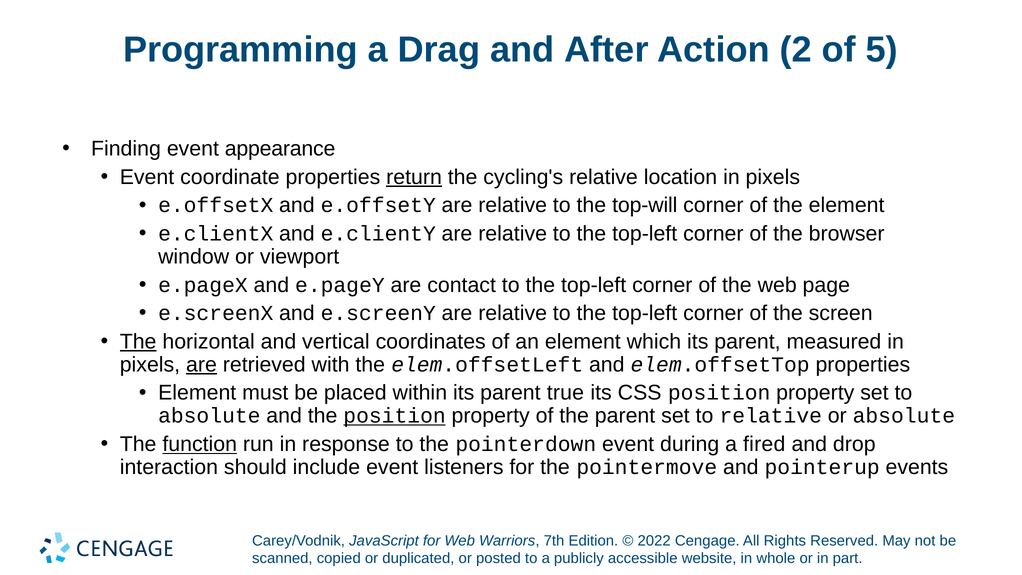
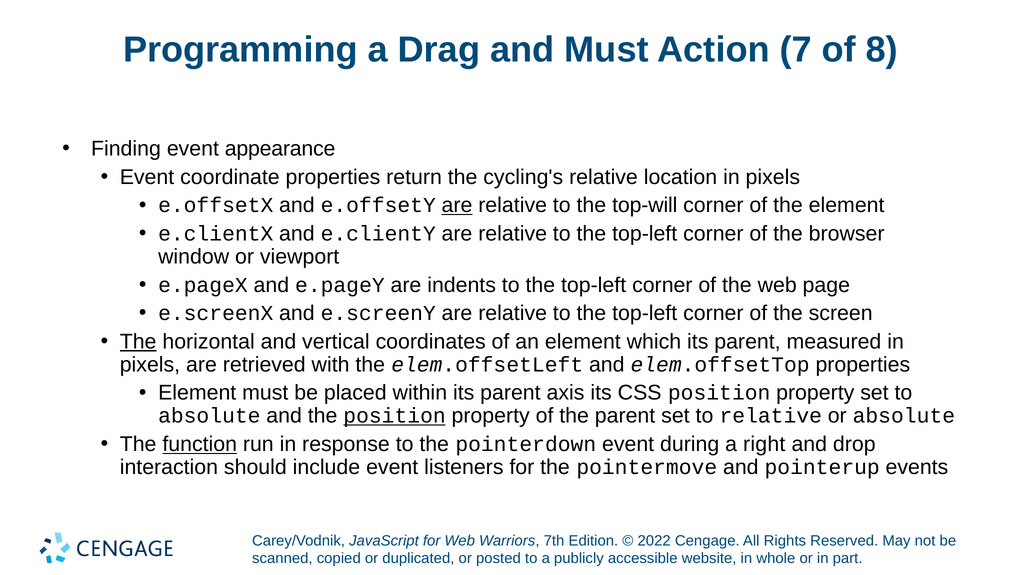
and After: After -> Must (607, 50)
2: 2 -> 7 (796, 50)
5: 5 -> 8 (882, 50)
return underline: present -> none (414, 177)
are underline: none -> present (457, 205)
contact: contact -> indents (462, 285)
are underline: present -> none (201, 365)
true: true -> axis (566, 393)
fired: fired -> right (764, 444)
